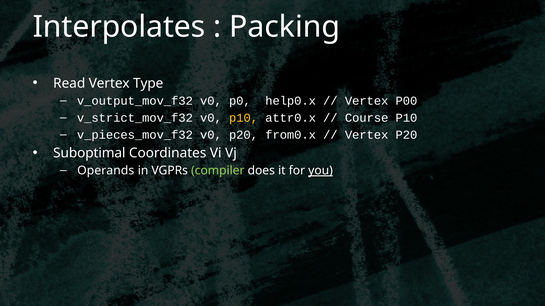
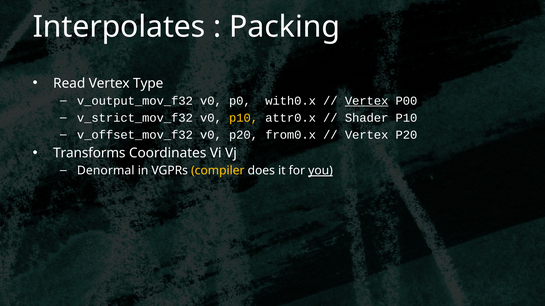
help0.x: help0.x -> with0.x (291, 101)
Vertex underline: none -> present (367, 101)
Course: Course -> Shader (367, 118)
v_pieces_mov_f32: v_pieces_mov_f32 -> v_offset_mov_f32 (135, 135)
Suboptimal: Suboptimal -> Transforms (89, 153)
Operands: Operands -> Denormal (106, 171)
compiler colour: light green -> yellow (218, 171)
